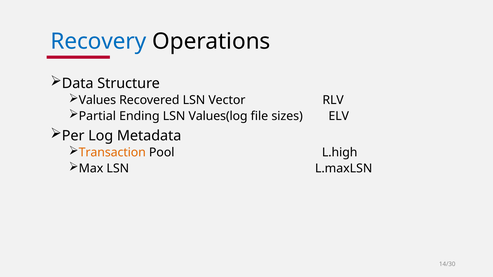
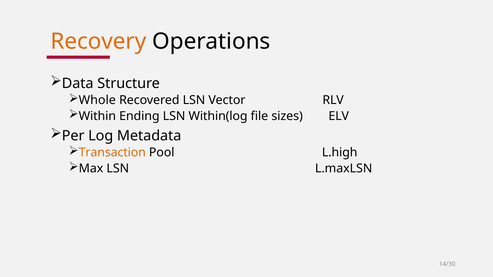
Recovery colour: blue -> orange (98, 41)
Values: Values -> Whole (97, 100)
Partial: Partial -> Within (97, 116)
Values(log: Values(log -> Within(log (218, 116)
